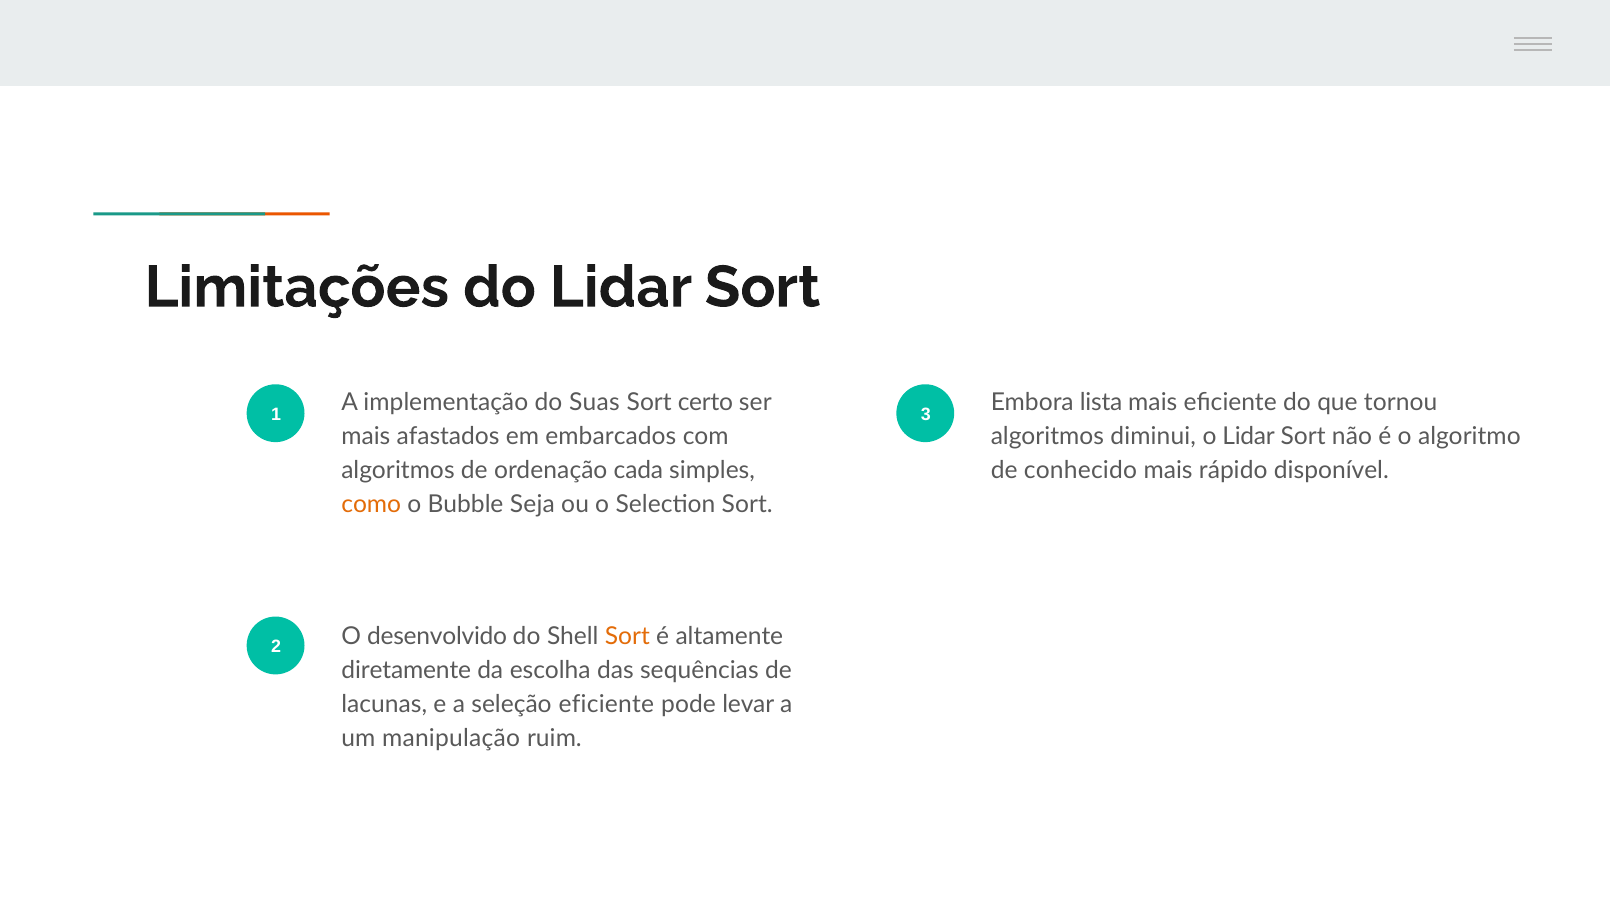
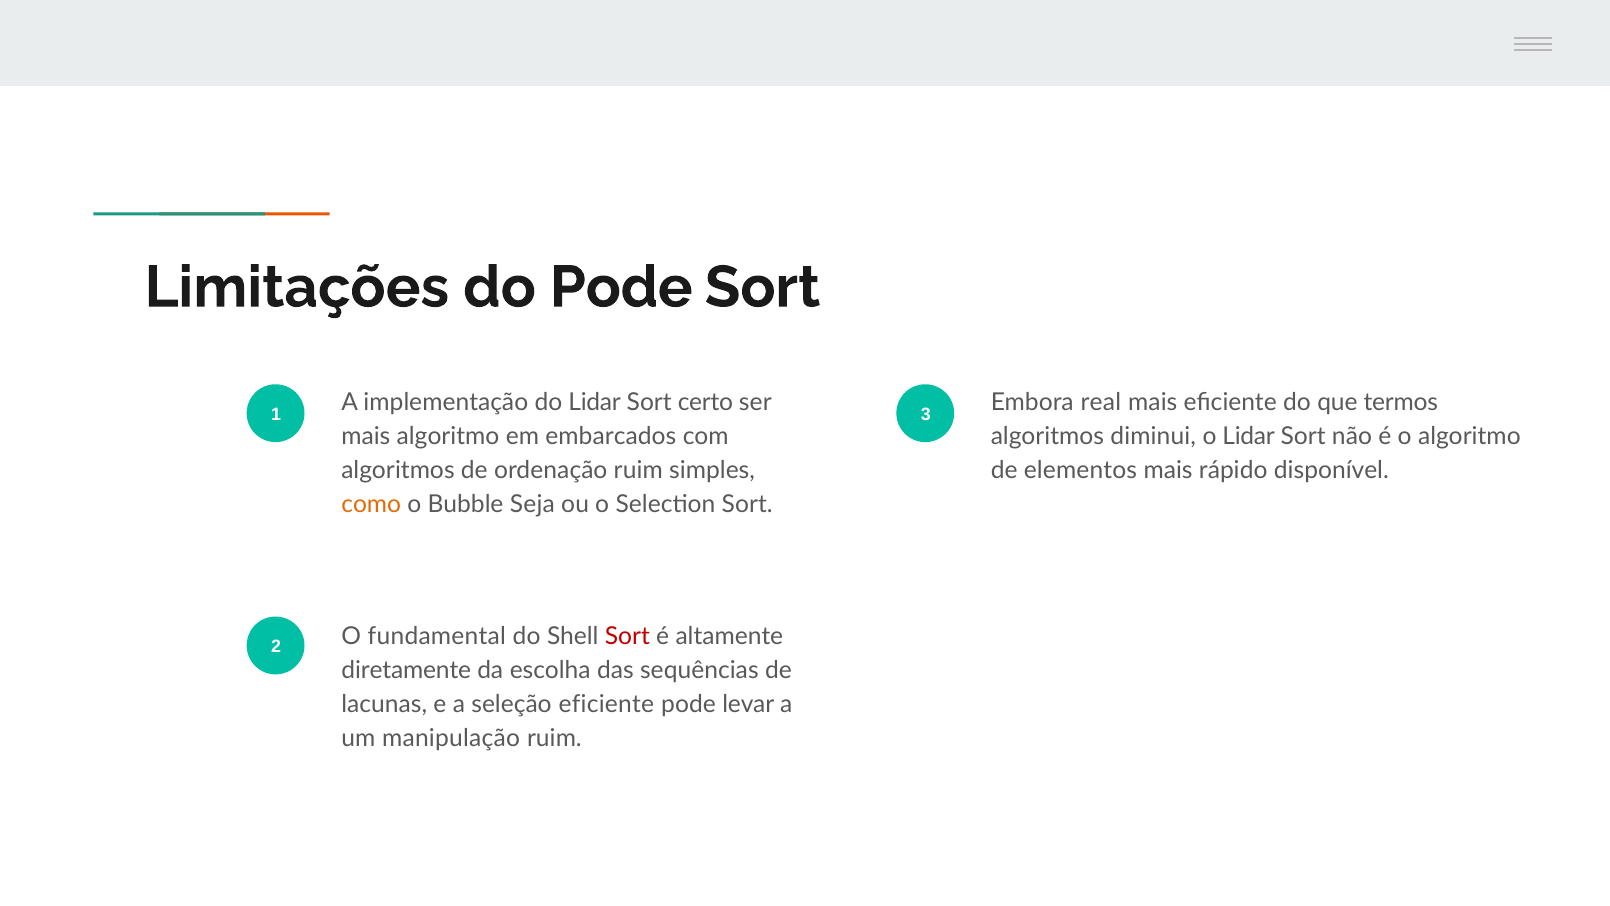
do Lidar: Lidar -> Pode (621, 287)
do Suas: Suas -> Lidar (595, 402)
lista: lista -> real (1101, 402)
tornou: tornou -> termos (1401, 402)
mais afastados: afastados -> algoritmo (448, 436)
ordenação cada: cada -> ruim (638, 470)
conhecido: conhecido -> elementos (1080, 470)
desenvolvido: desenvolvido -> fundamental (437, 636)
Sort colour: orange -> red (627, 636)
